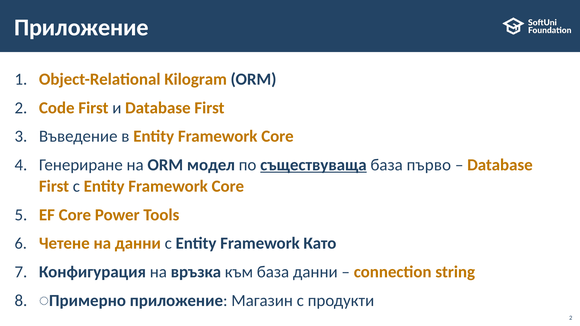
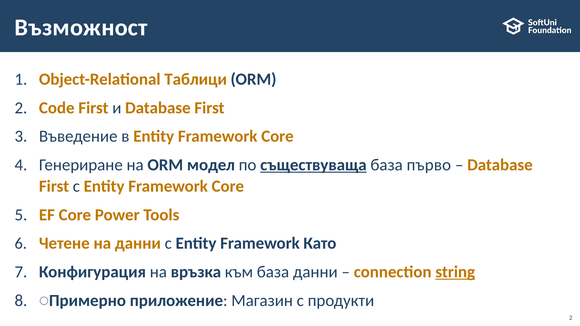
Приложение: Приложение -> Възможност (81, 27)
Kilogram: Kilogram -> Таблици (196, 79)
string underline: none -> present (455, 272)
